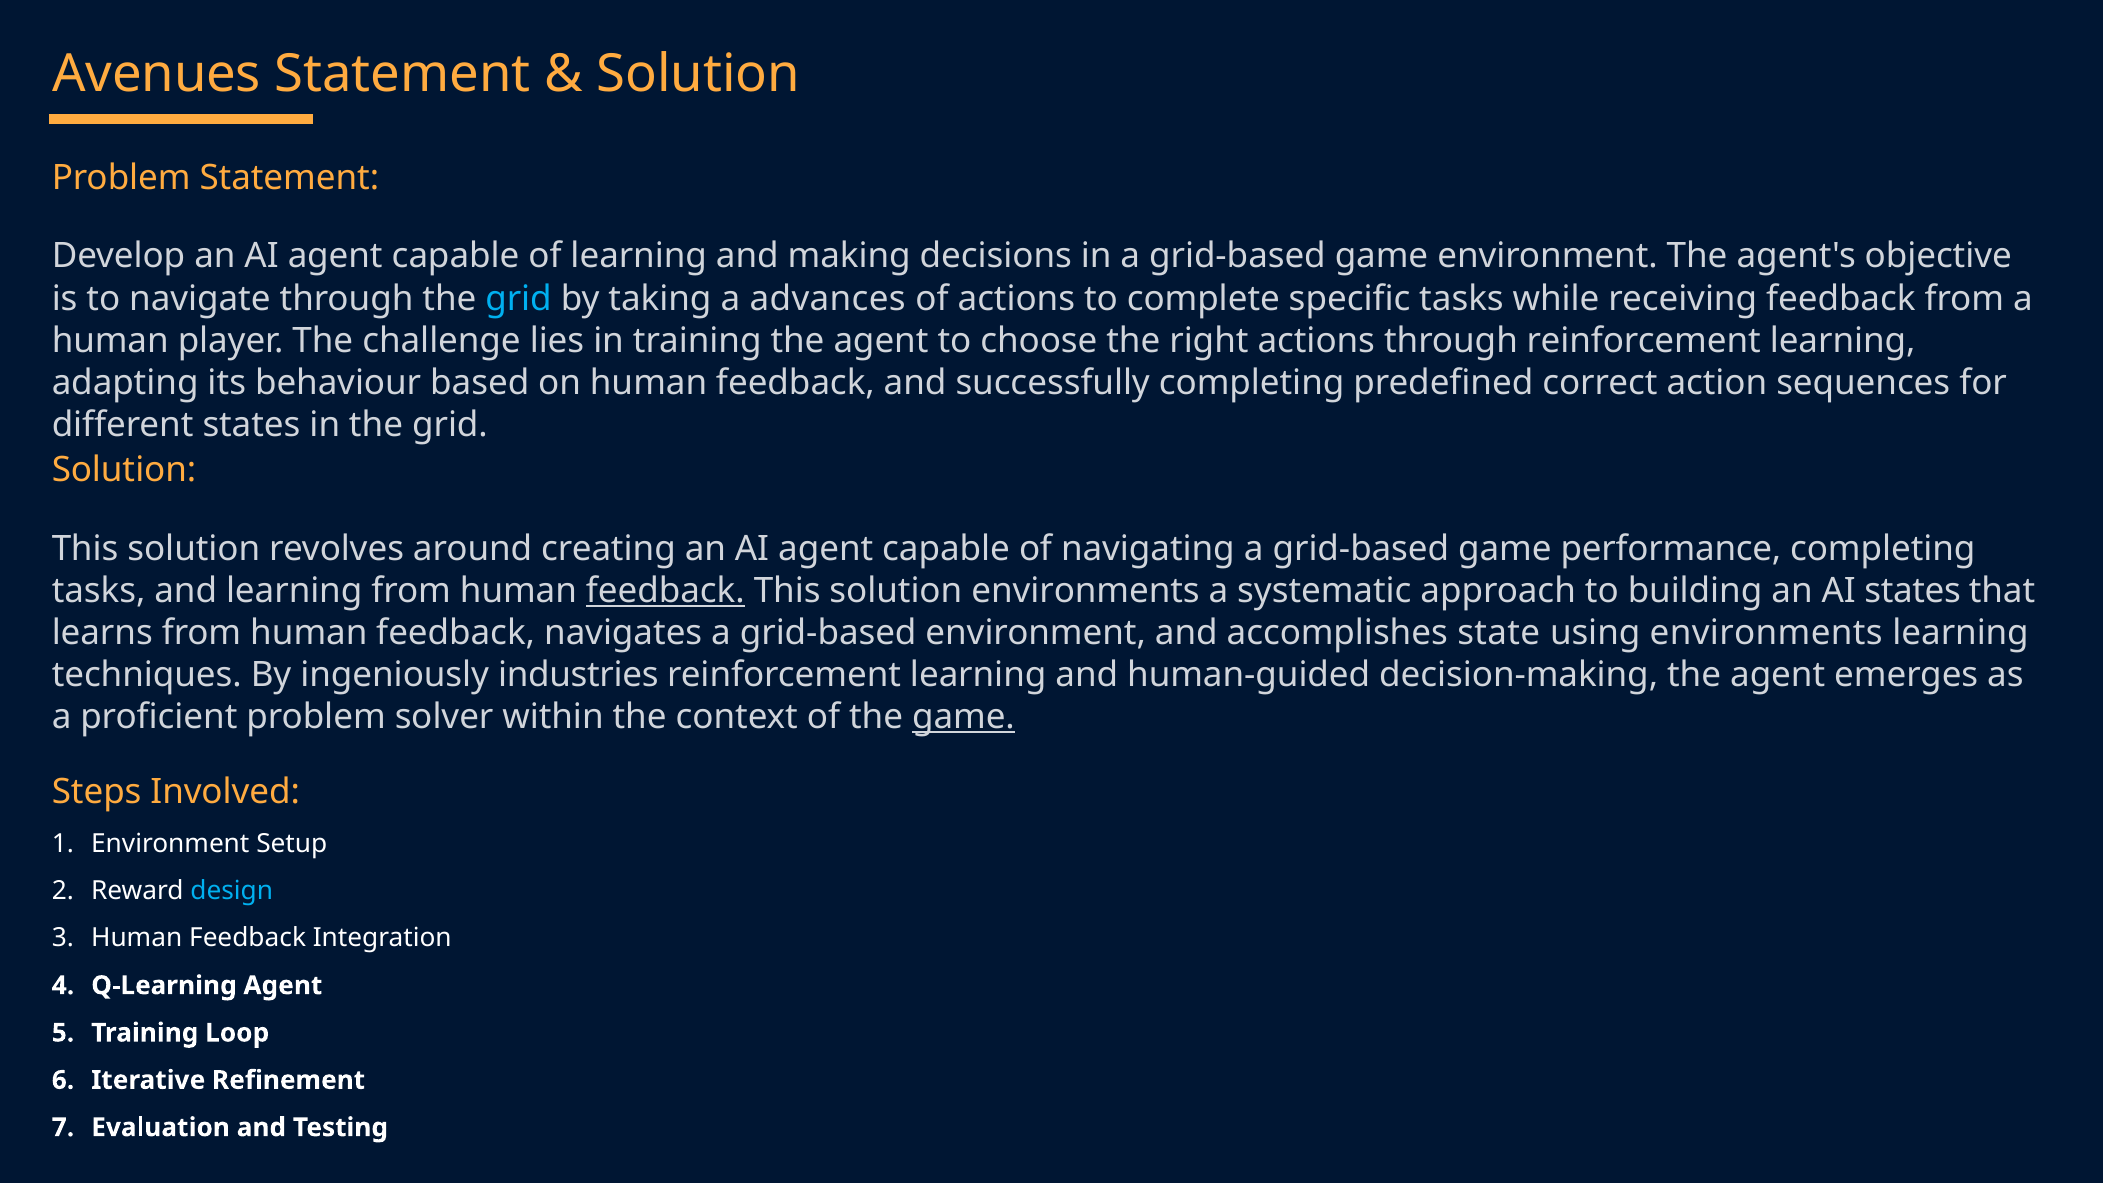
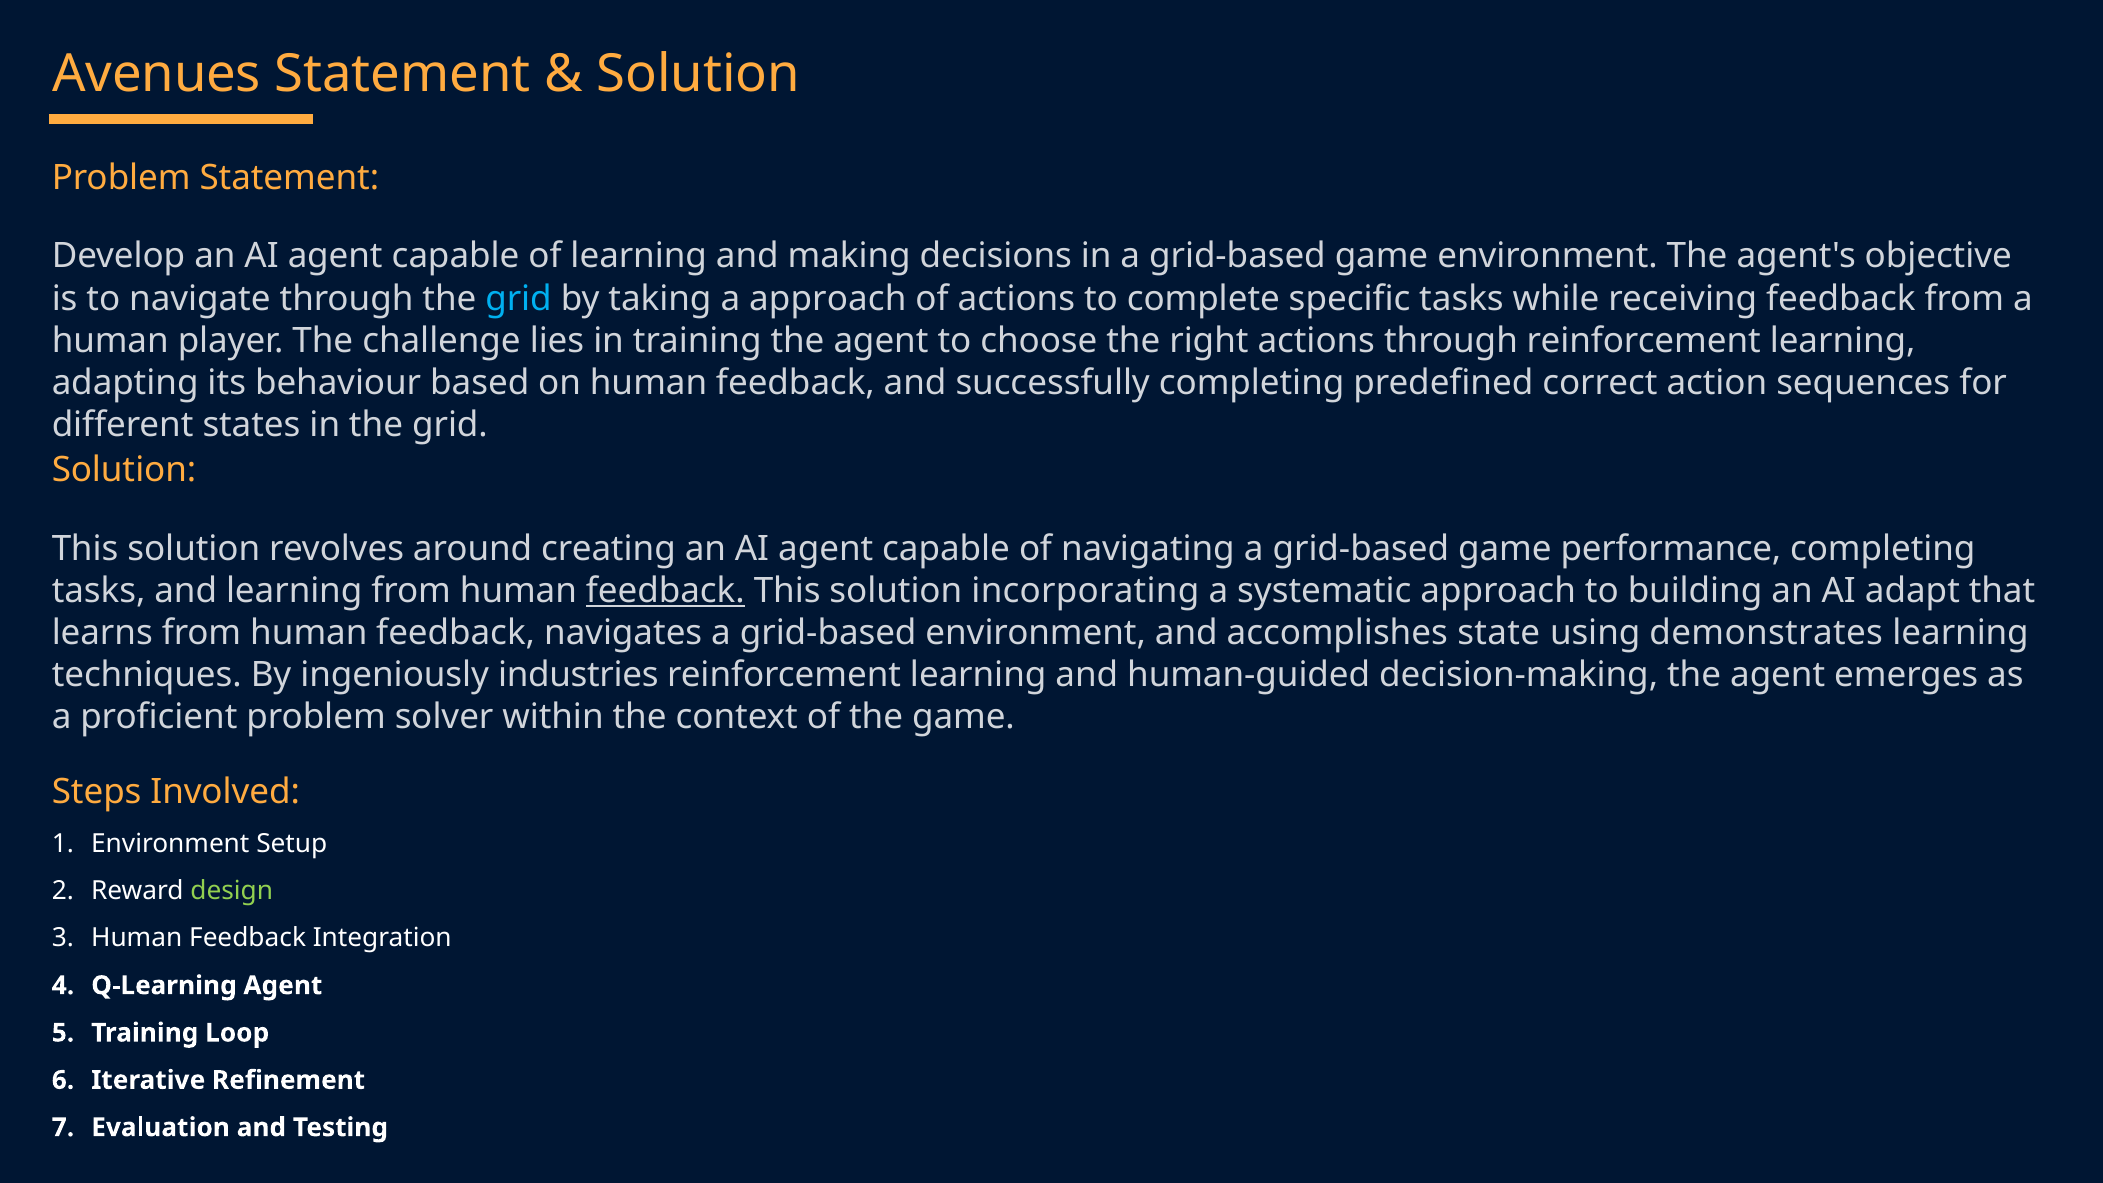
a advances: advances -> approach (828, 298)
solution environments: environments -> incorporating (1085, 591)
AI states: states -> adapt (1912, 591)
using environments: environments -> demonstrates (1766, 633)
game underline: present -> none (963, 717)
design colour: light blue -> light green (232, 891)
